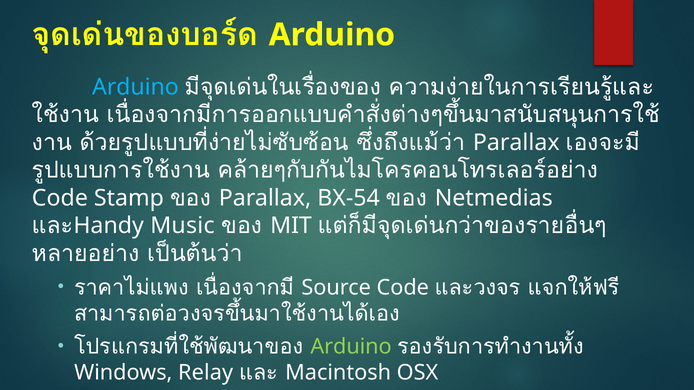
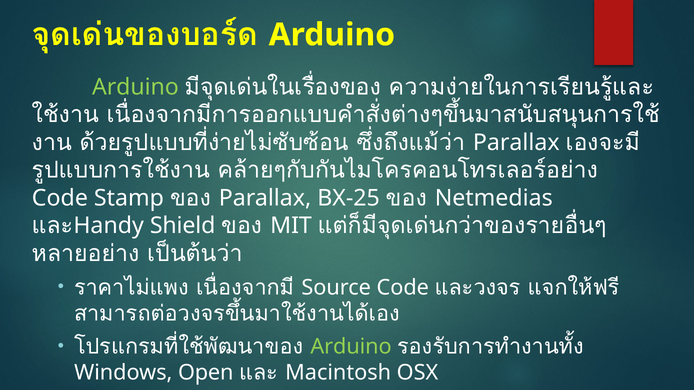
Arduino colour: light blue -> light green (135, 87)
BX-54: BX-54 -> BX-25 (349, 198)
Music: Music -> Shield (183, 226)
Relay: Relay -> Open (206, 373)
